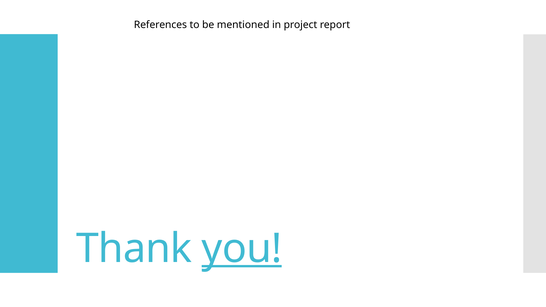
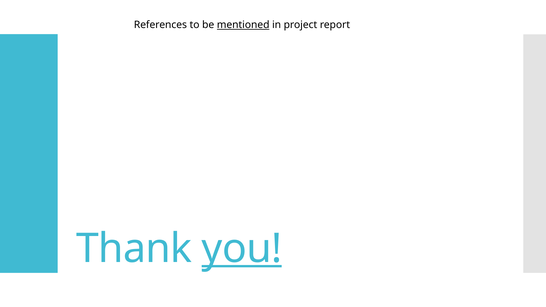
mentioned underline: none -> present (243, 25)
